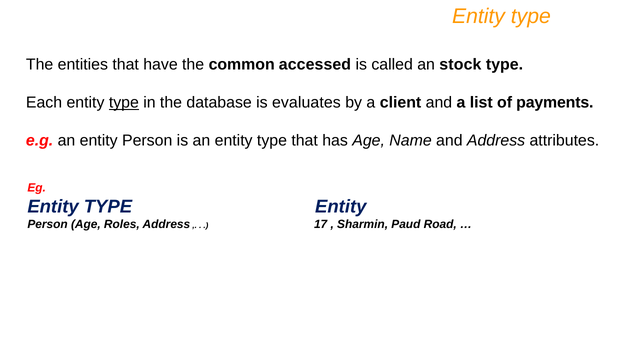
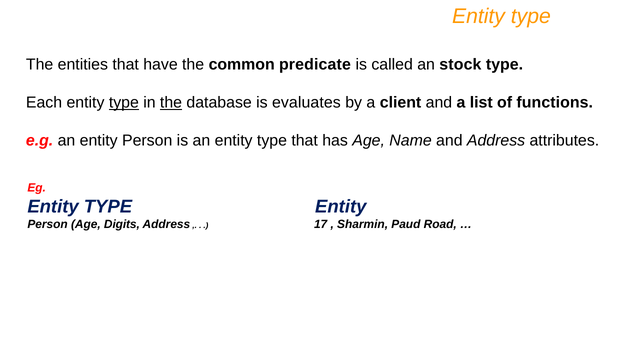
accessed: accessed -> predicate (315, 65)
the underline: none -> present (171, 103)
payments: payments -> functions (555, 103)
Roles: Roles -> Digits (122, 225)
